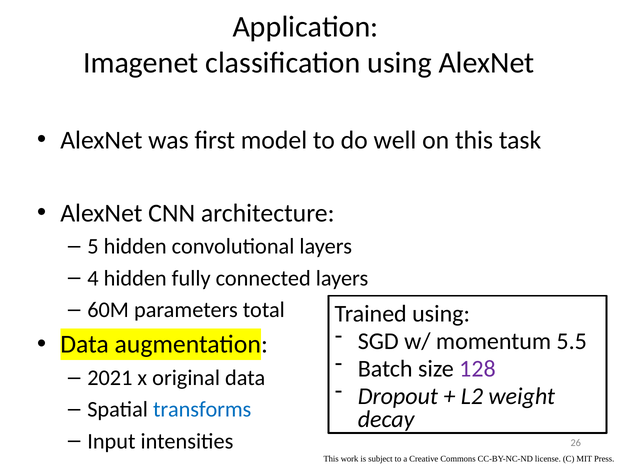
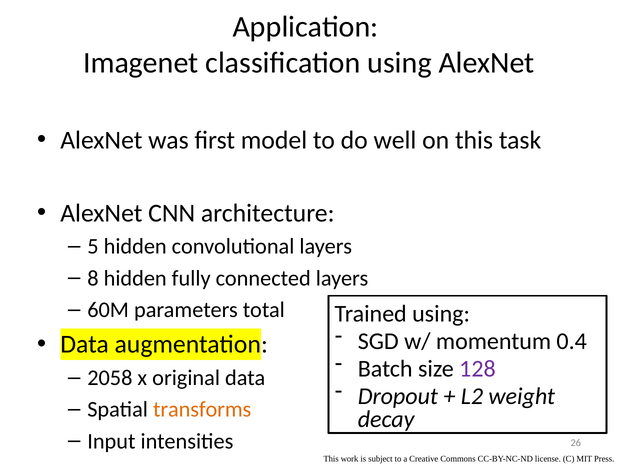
4: 4 -> 8 (93, 278)
5.5: 5.5 -> 0.4 (572, 341)
2021: 2021 -> 2058 (110, 378)
transforms colour: blue -> orange (202, 409)
